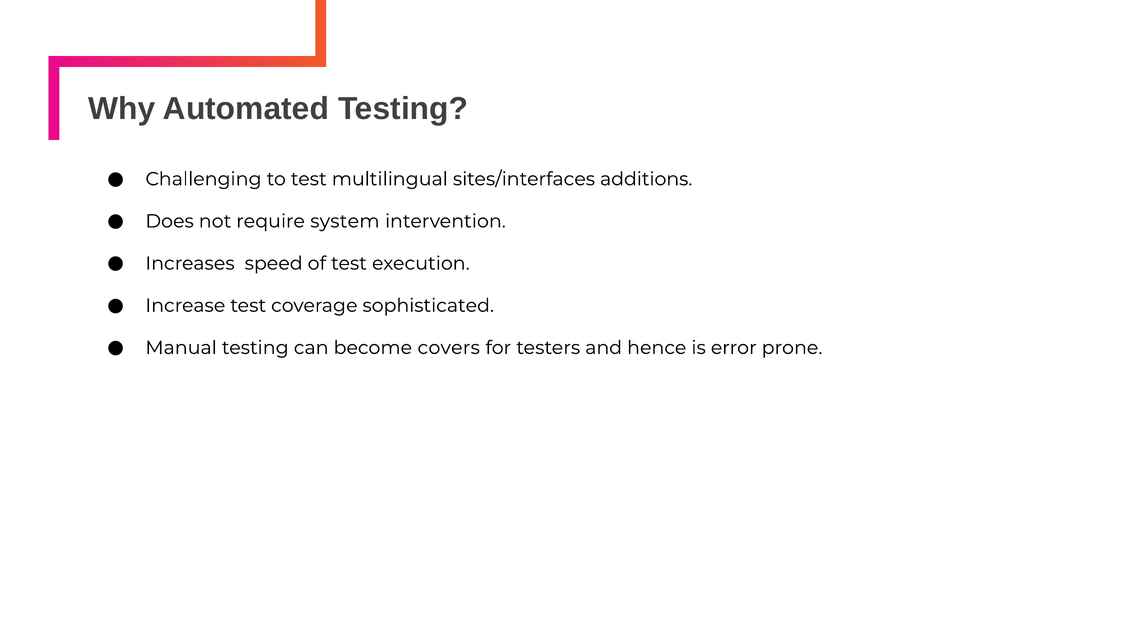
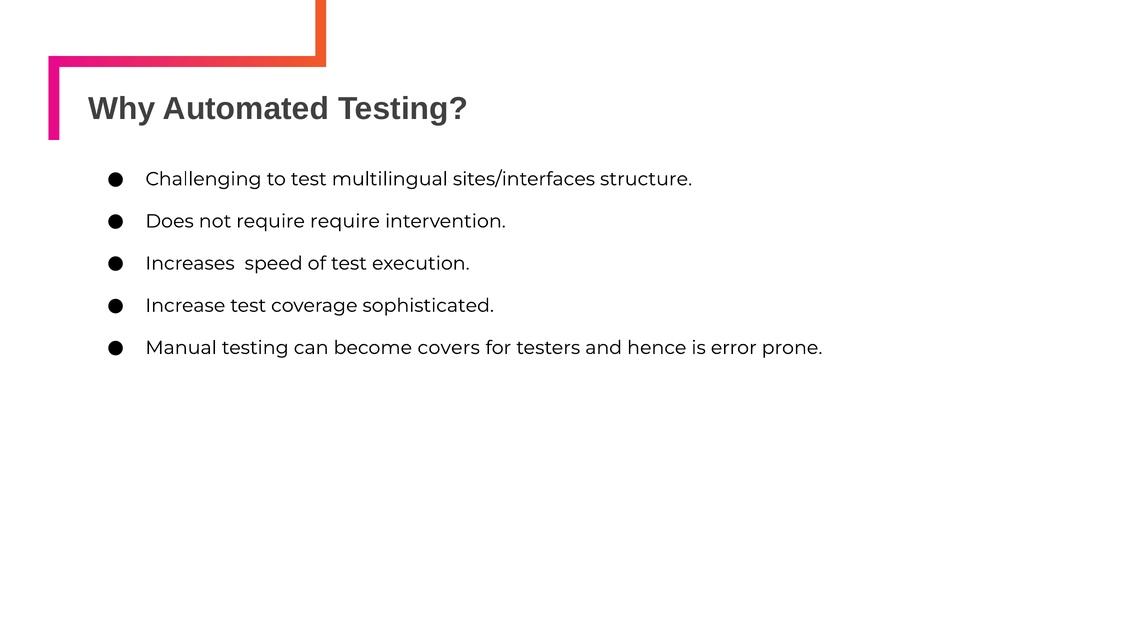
additions: additions -> structure (646, 179)
require system: system -> require (345, 221)
